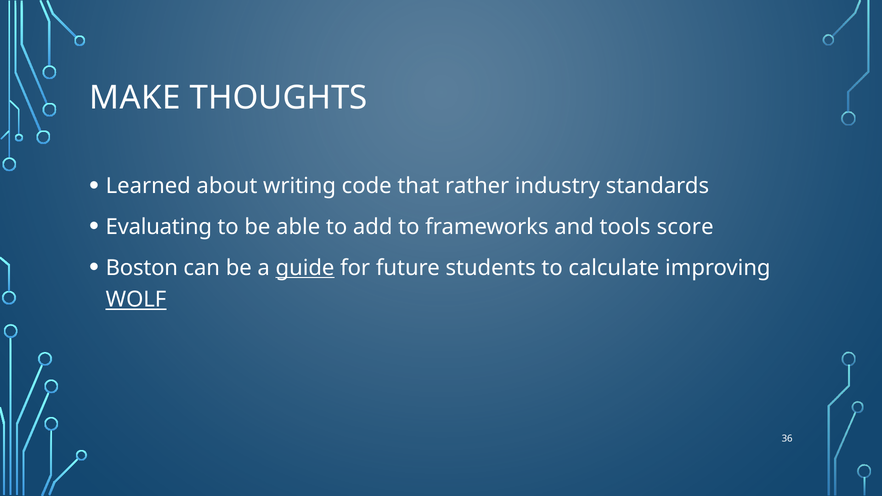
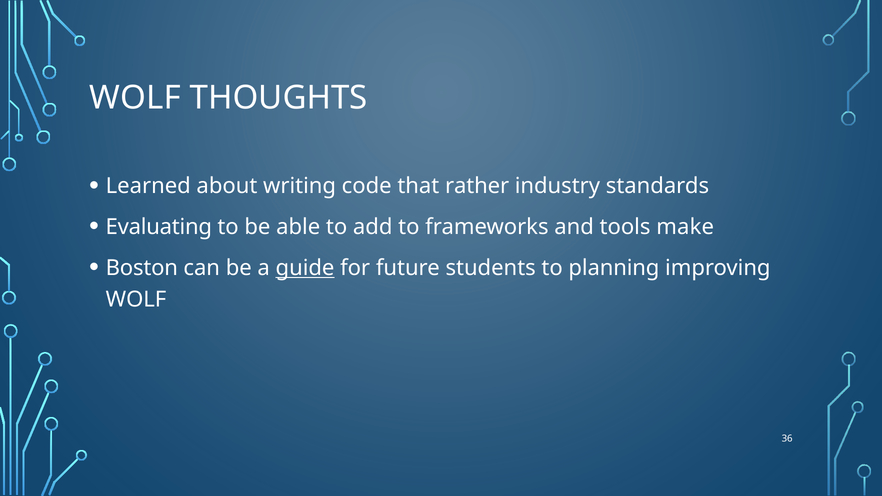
MAKE: MAKE -> WOLF (135, 98)
score: score -> make (685, 227)
calculate: calculate -> planning (614, 268)
WOLF underline: present -> none (136, 300)
